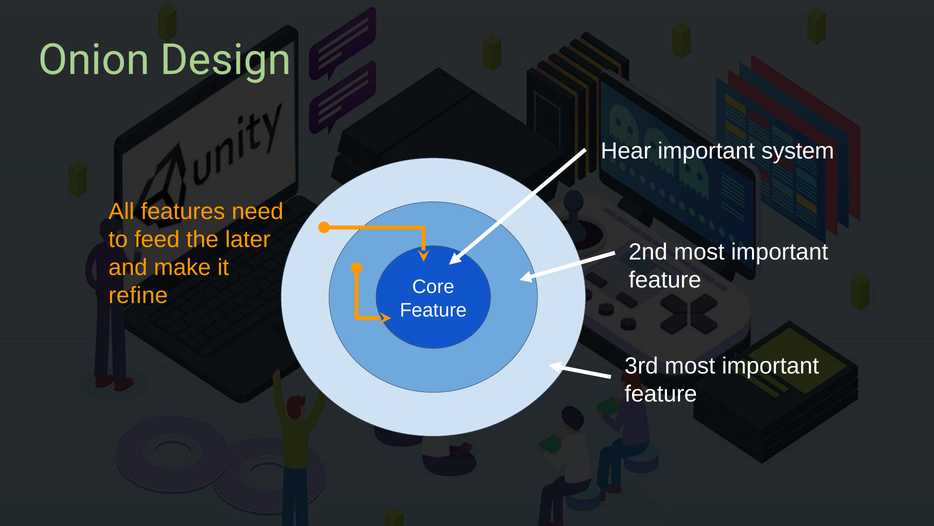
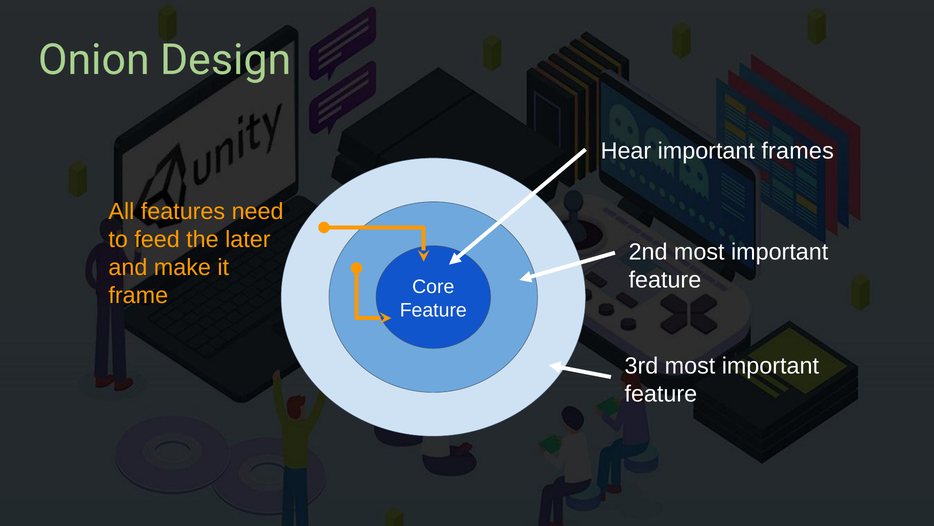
system: system -> frames (798, 151)
refine: refine -> frame (138, 295)
